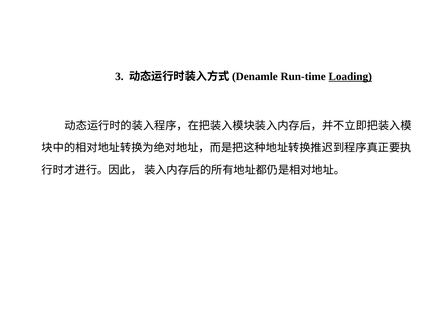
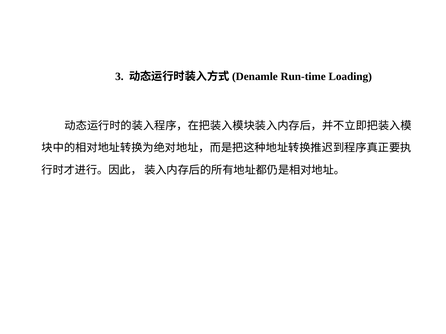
Loading underline: present -> none (350, 77)
